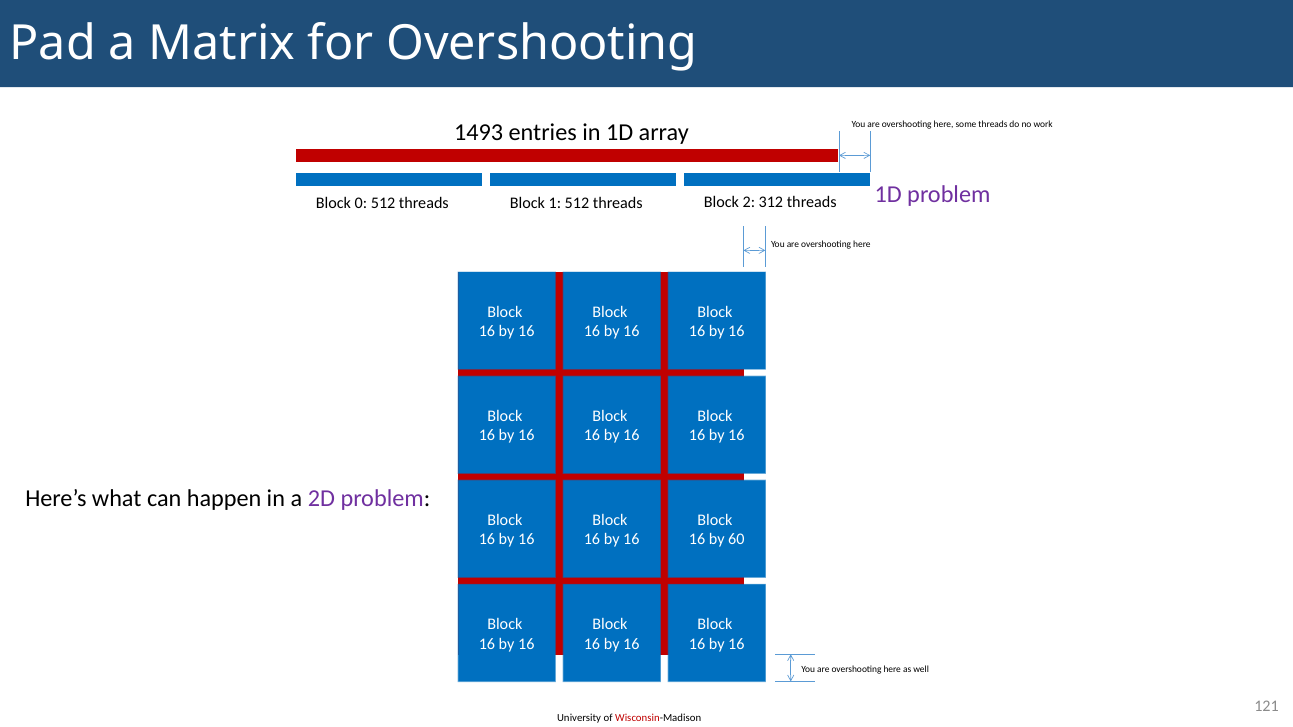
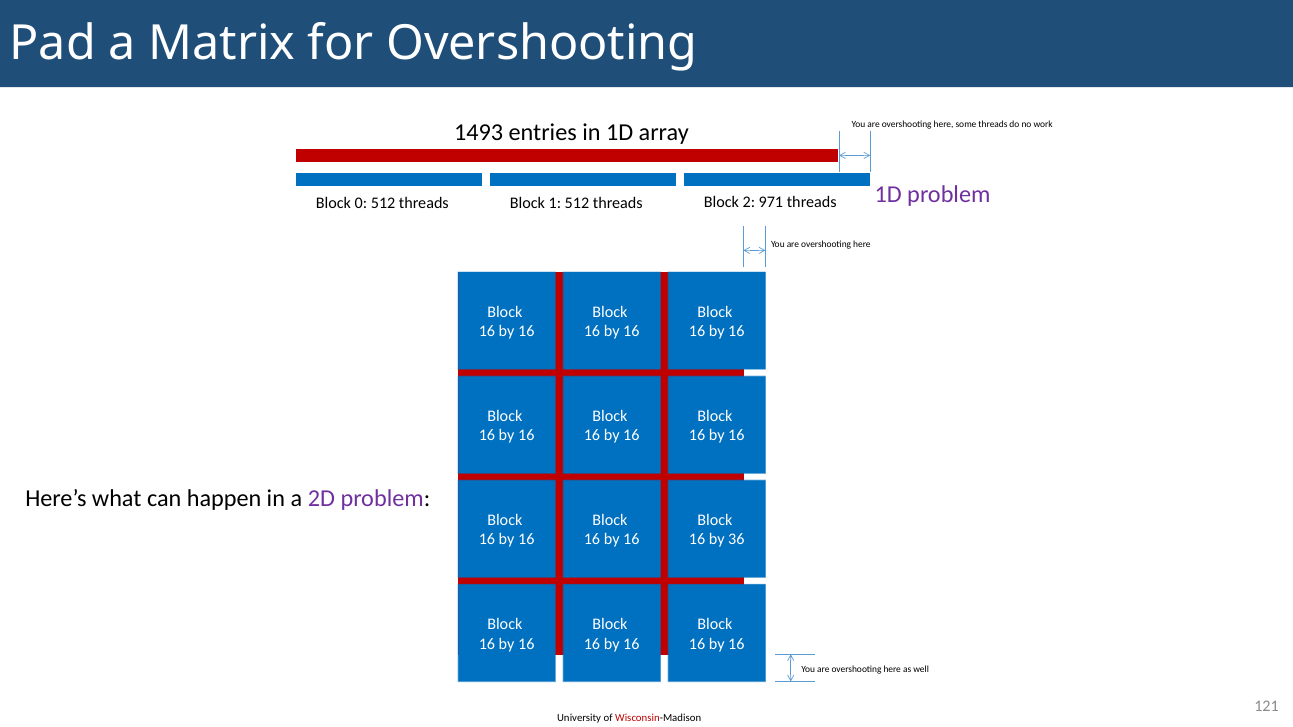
312: 312 -> 971 (771, 202)
60: 60 -> 36 (736, 540)
